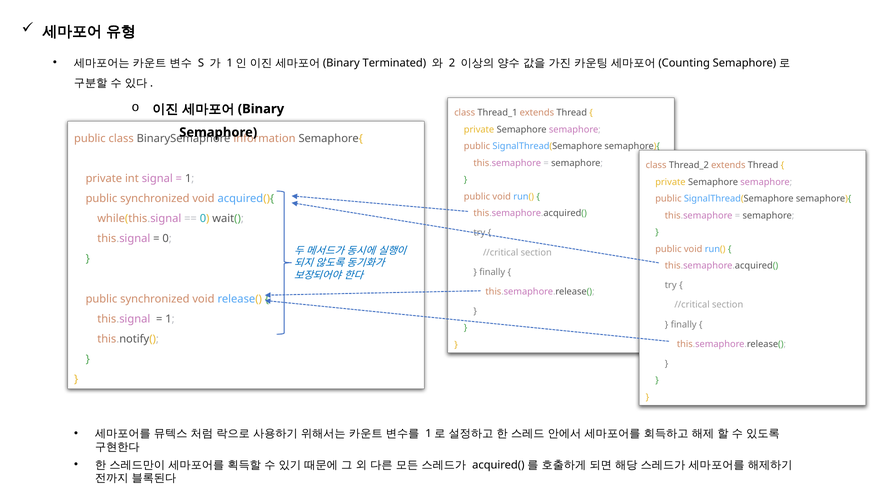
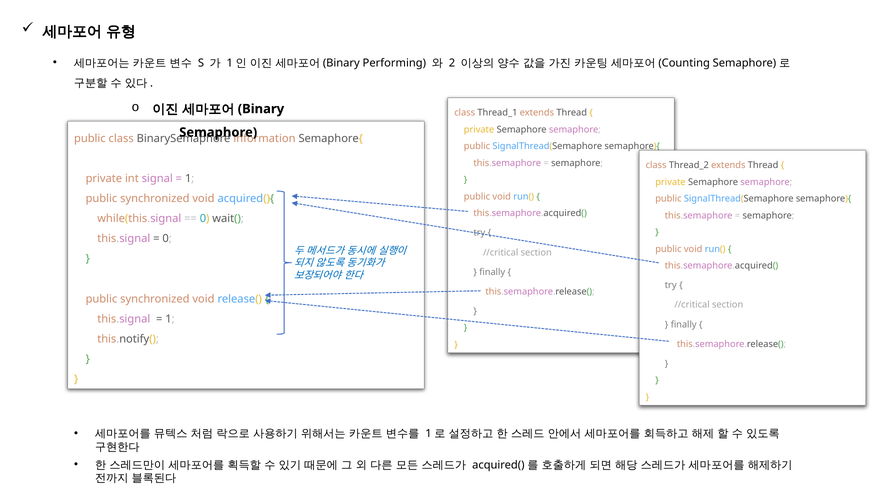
Terminated: Terminated -> Performing (394, 63)
